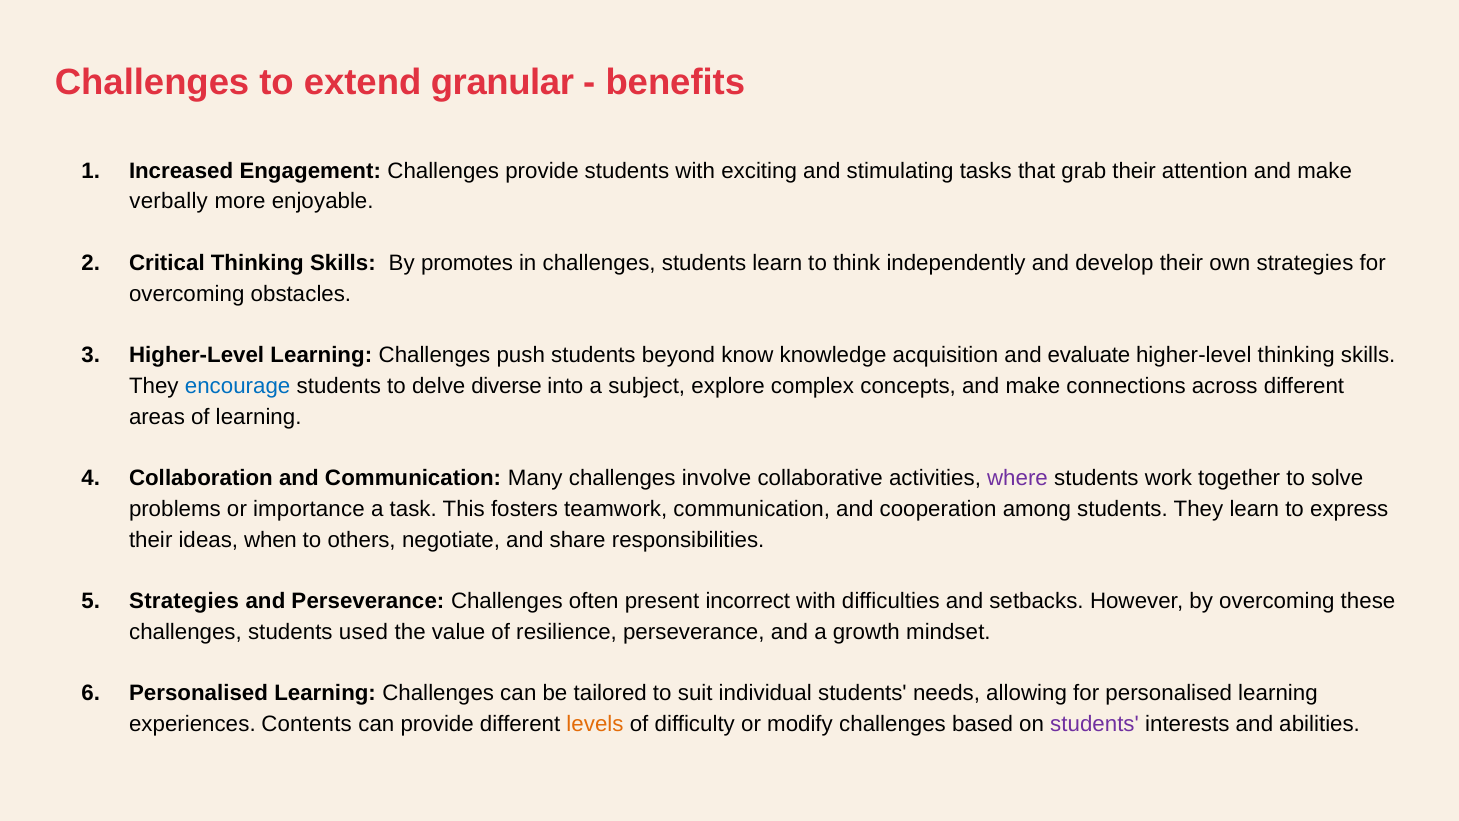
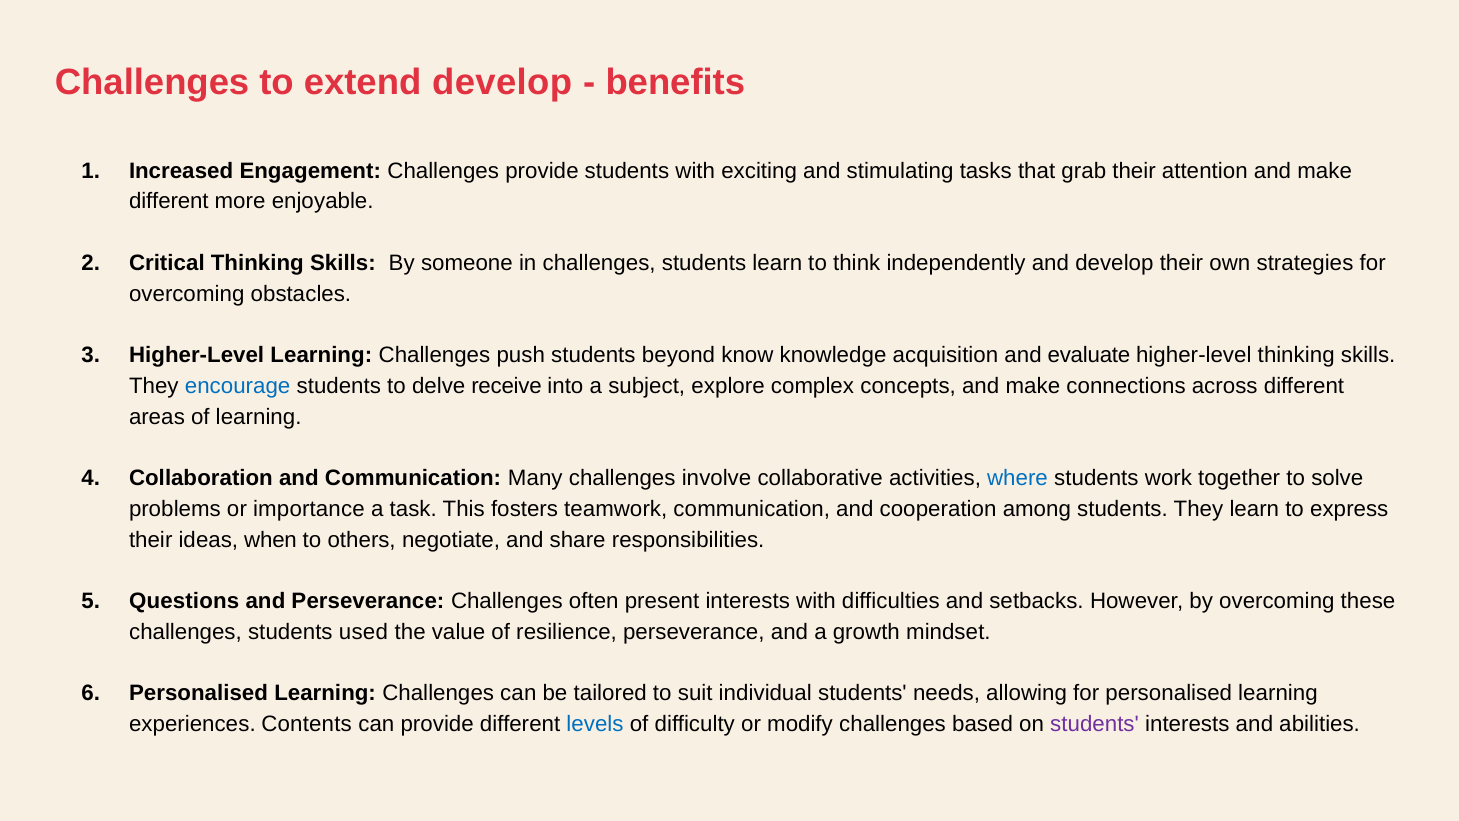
extend granular: granular -> develop (502, 82)
verbally: verbally -> different (169, 202)
promotes: promotes -> someone (467, 263)
diverse: diverse -> receive (507, 386)
where colour: purple -> blue (1018, 478)
Strategies: Strategies -> Questions (184, 601)
present incorrect: incorrect -> interests (748, 601)
levels colour: orange -> blue (595, 724)
